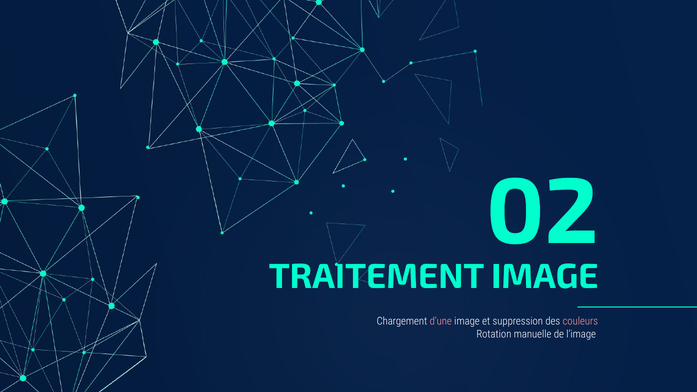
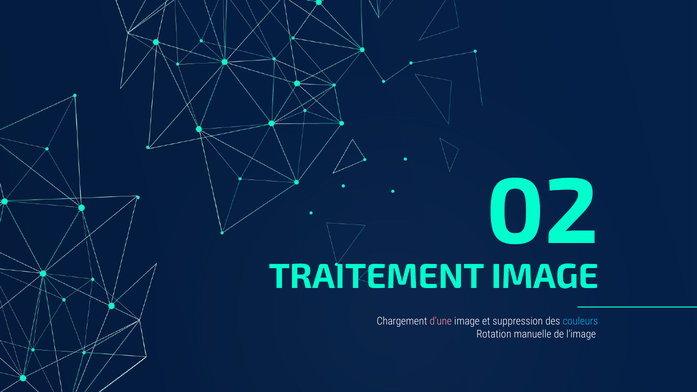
couleurs colour: pink -> light blue (580, 321)
